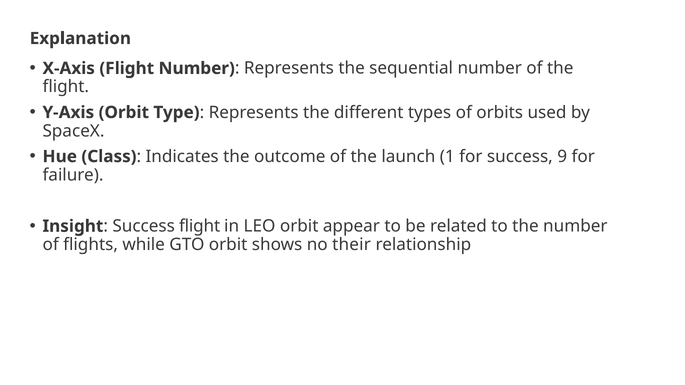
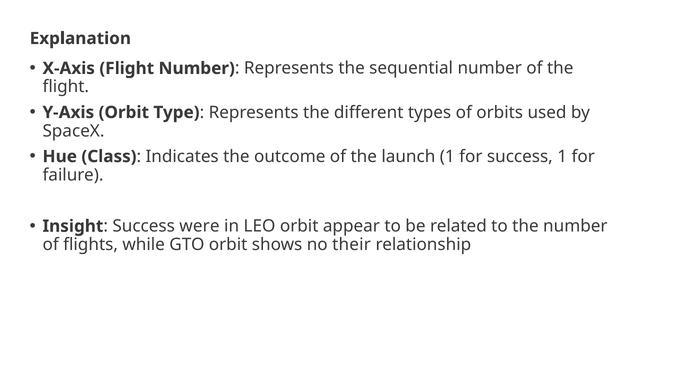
success 9: 9 -> 1 (562, 157)
Success flight: flight -> were (199, 226)
